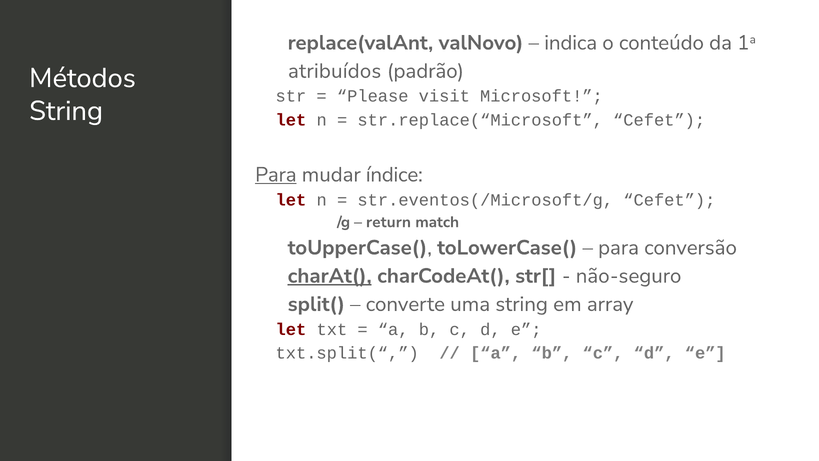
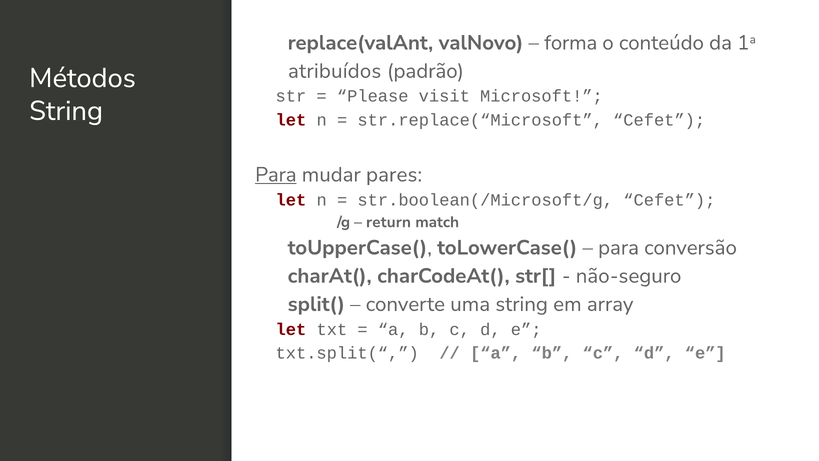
indica: indica -> forma (571, 43)
índice: índice -> pares (394, 175)
str.eventos(/Microsoft/g: str.eventos(/Microsoft/g -> str.boolean(/Microsoft/g (485, 200)
charAt( underline: present -> none (330, 276)
